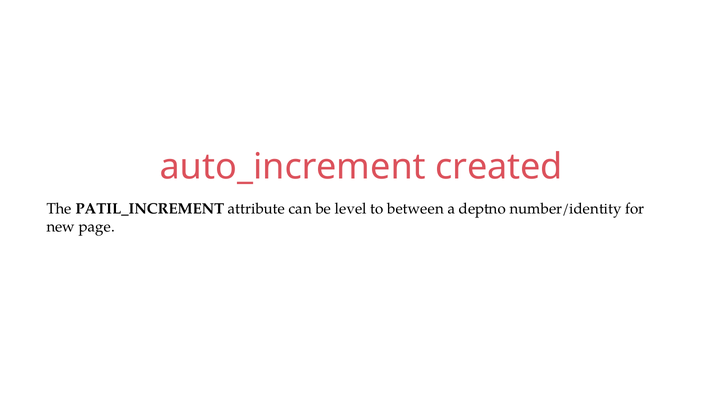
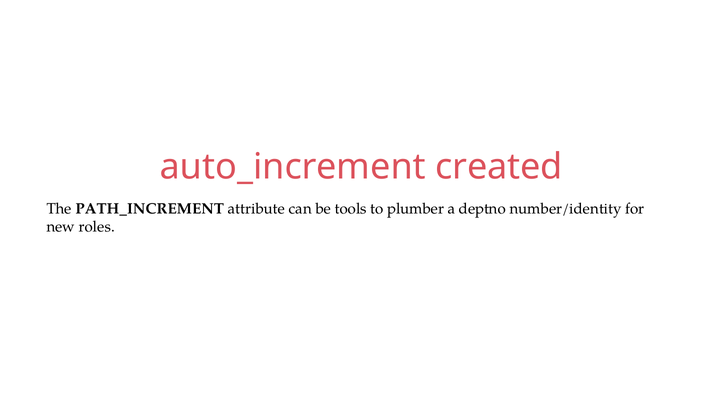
PATIL_INCREMENT: PATIL_INCREMENT -> PATH_INCREMENT (150, 209)
level: level -> tools (351, 209)
between: between -> plumber (416, 209)
page: page -> roles (97, 227)
